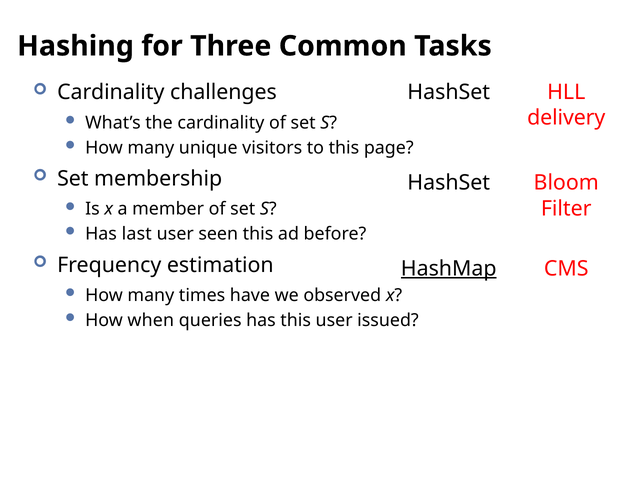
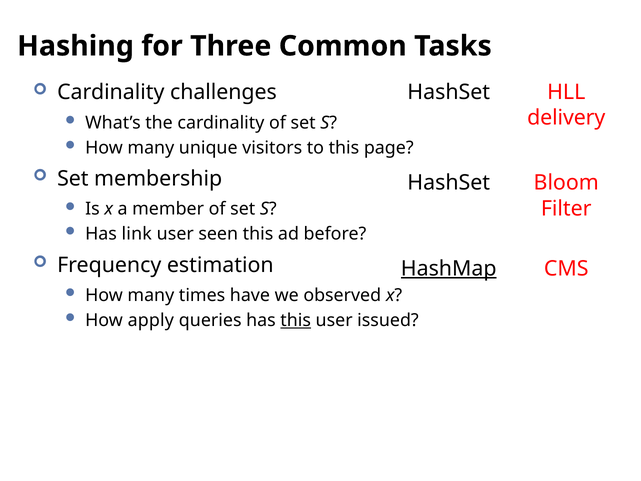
last: last -> link (137, 234)
when: when -> apply (151, 320)
this underline: none -> present (296, 320)
